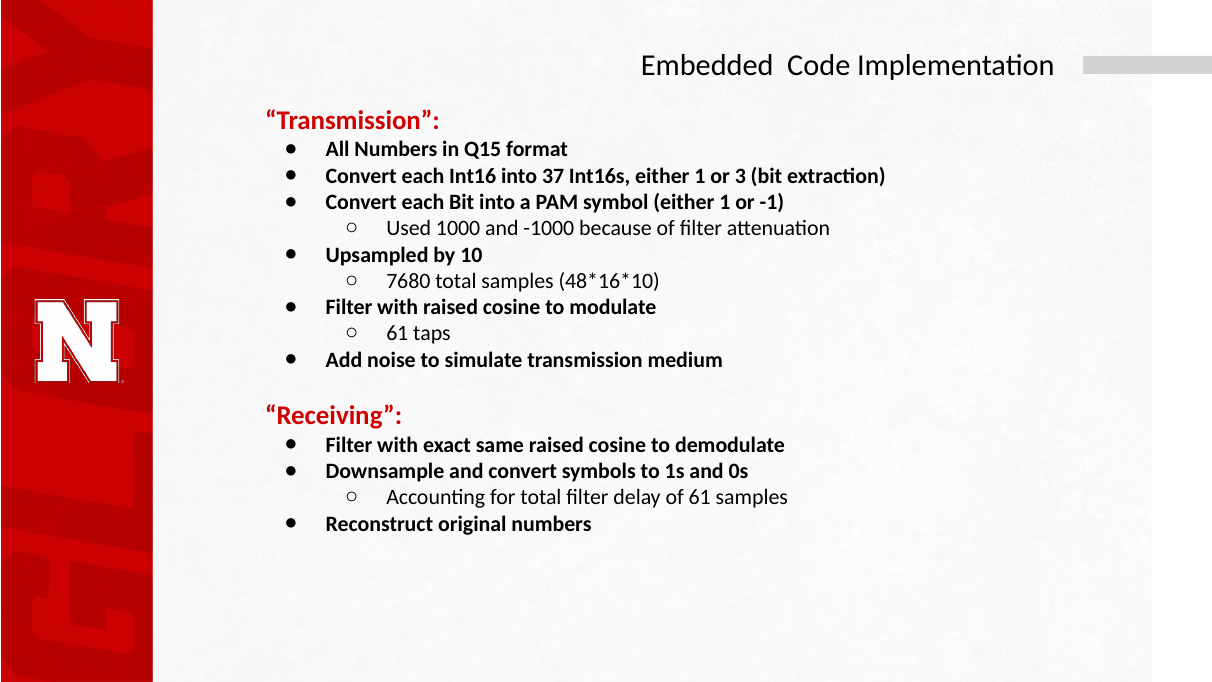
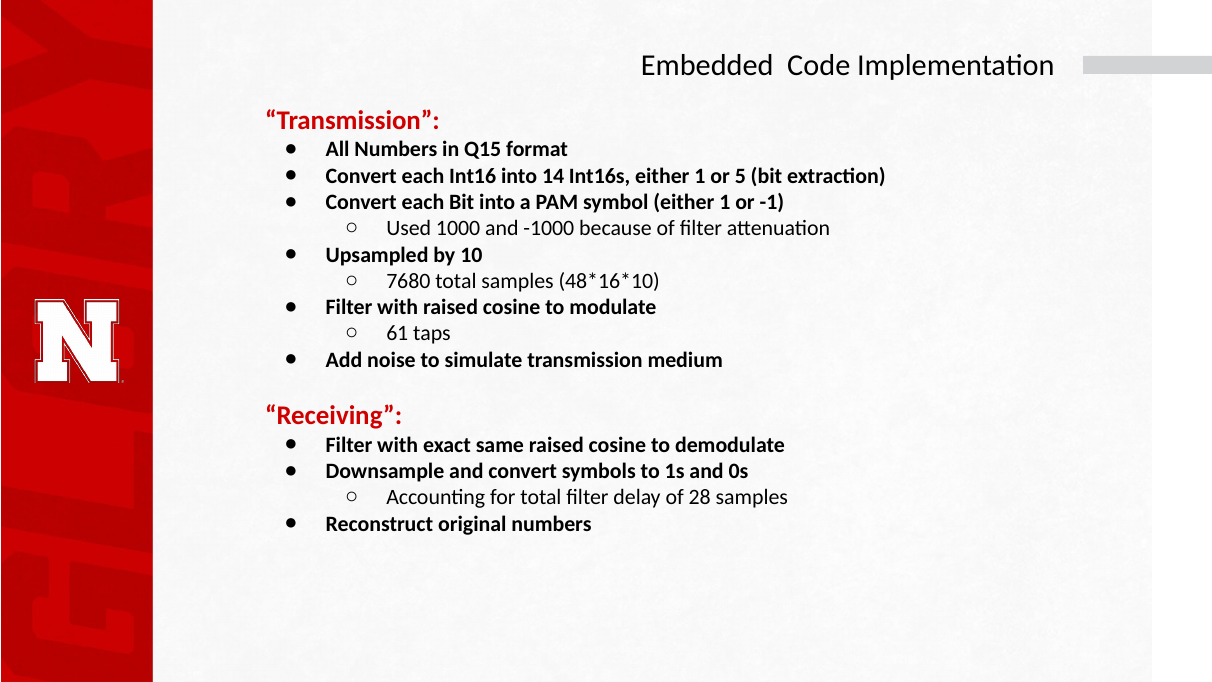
37: 37 -> 14 (553, 176)
3: 3 -> 5 (740, 176)
of 61: 61 -> 28 (700, 497)
